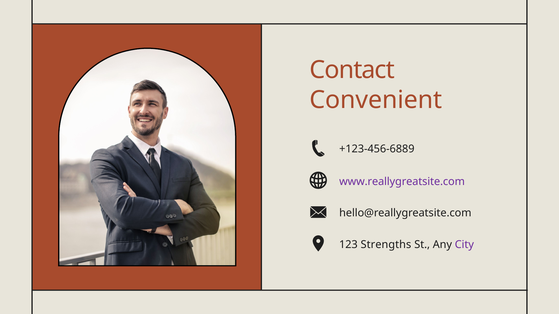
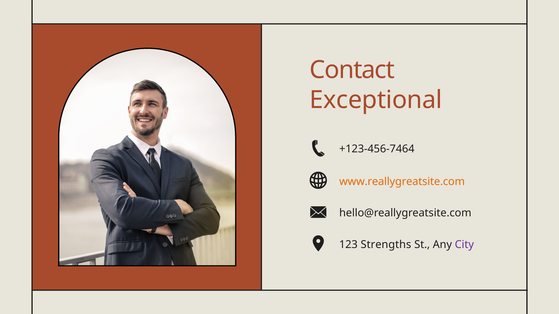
Convenient: Convenient -> Exceptional (376, 100)
+123-456-6889: +123-456-6889 -> +123-456-7464 (377, 149)
www.reallygreatsite.com colour: purple -> orange (402, 182)
